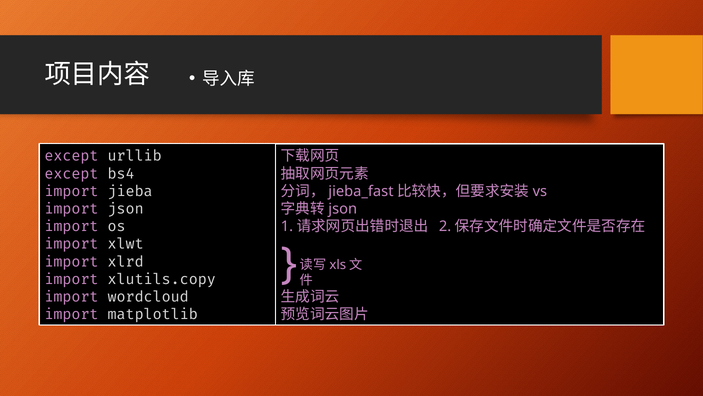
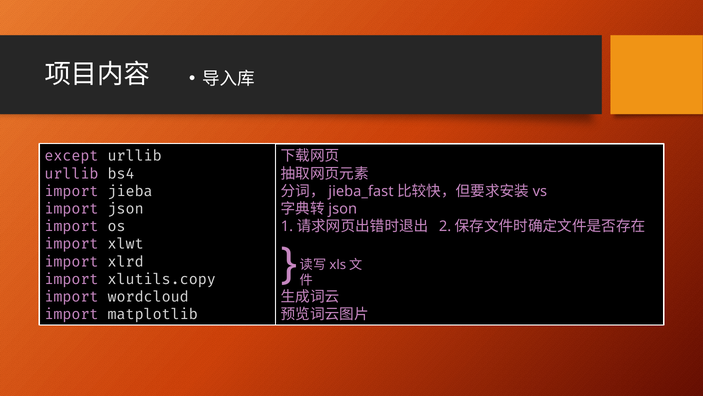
except: except -> urllib (71, 173)
